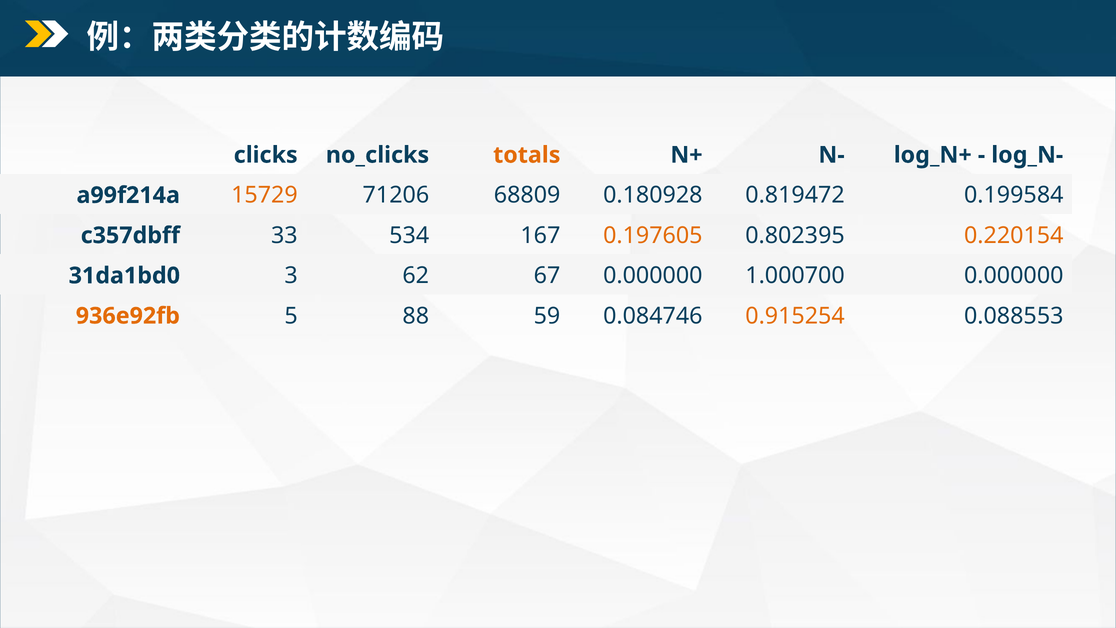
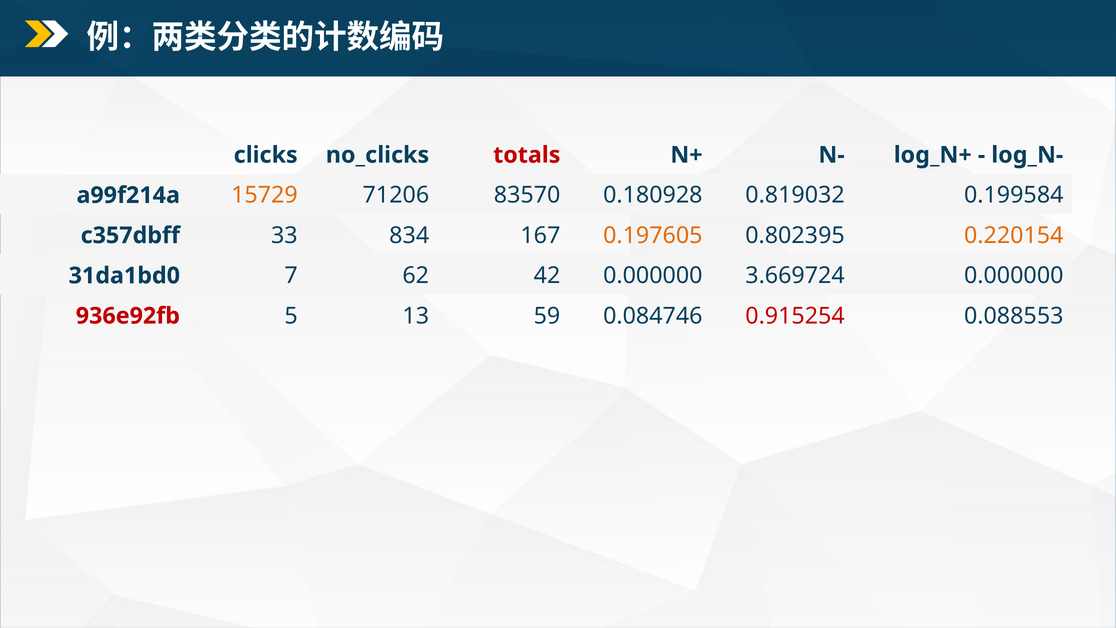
totals colour: orange -> red (527, 155)
68809: 68809 -> 83570 (527, 195)
0.819472: 0.819472 -> 0.819032 (795, 195)
534: 534 -> 834 (409, 235)
3: 3 -> 7 (291, 276)
67: 67 -> 42 (547, 276)
1.000700: 1.000700 -> 3.669724 (795, 276)
936e92fb colour: orange -> red (128, 316)
88: 88 -> 13 (416, 316)
0.915254 colour: orange -> red (795, 316)
